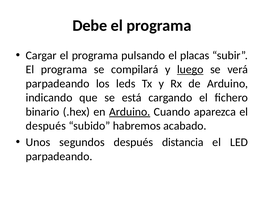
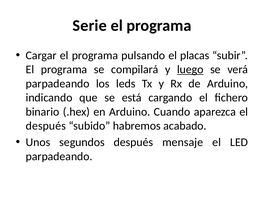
Debe: Debe -> Serie (90, 26)
Arduino underline: present -> none (130, 112)
distancia: distancia -> mensaje (183, 142)
